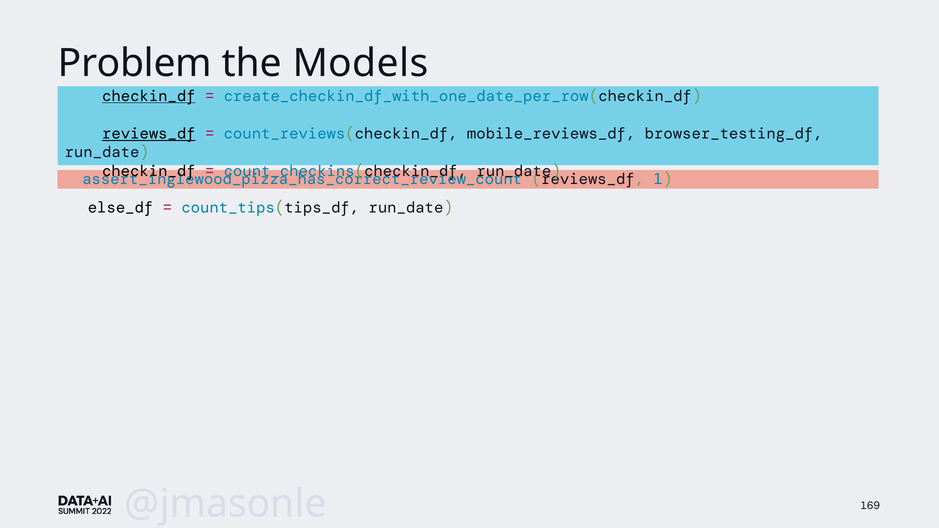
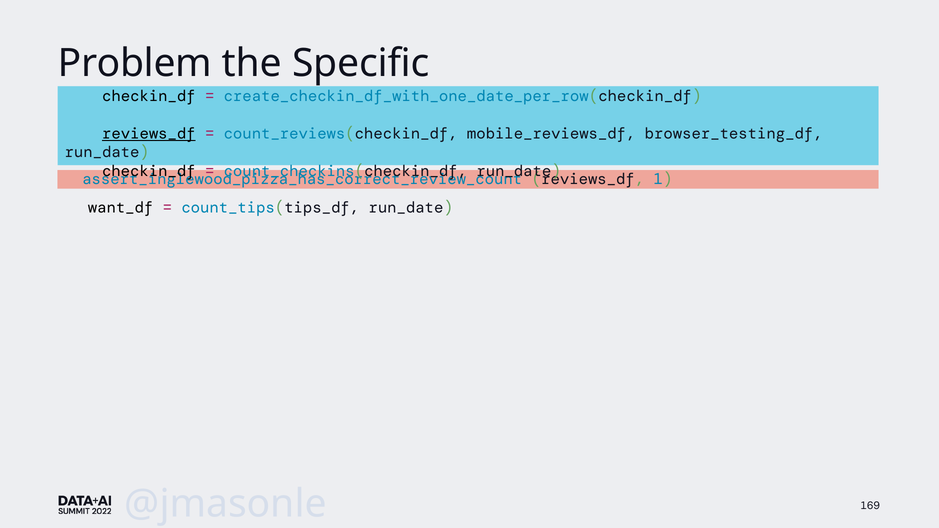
Models: Models -> Specific (361, 63)
checkin_df underline: present -> none (149, 96)
else_df: else_df -> want_df (121, 208)
